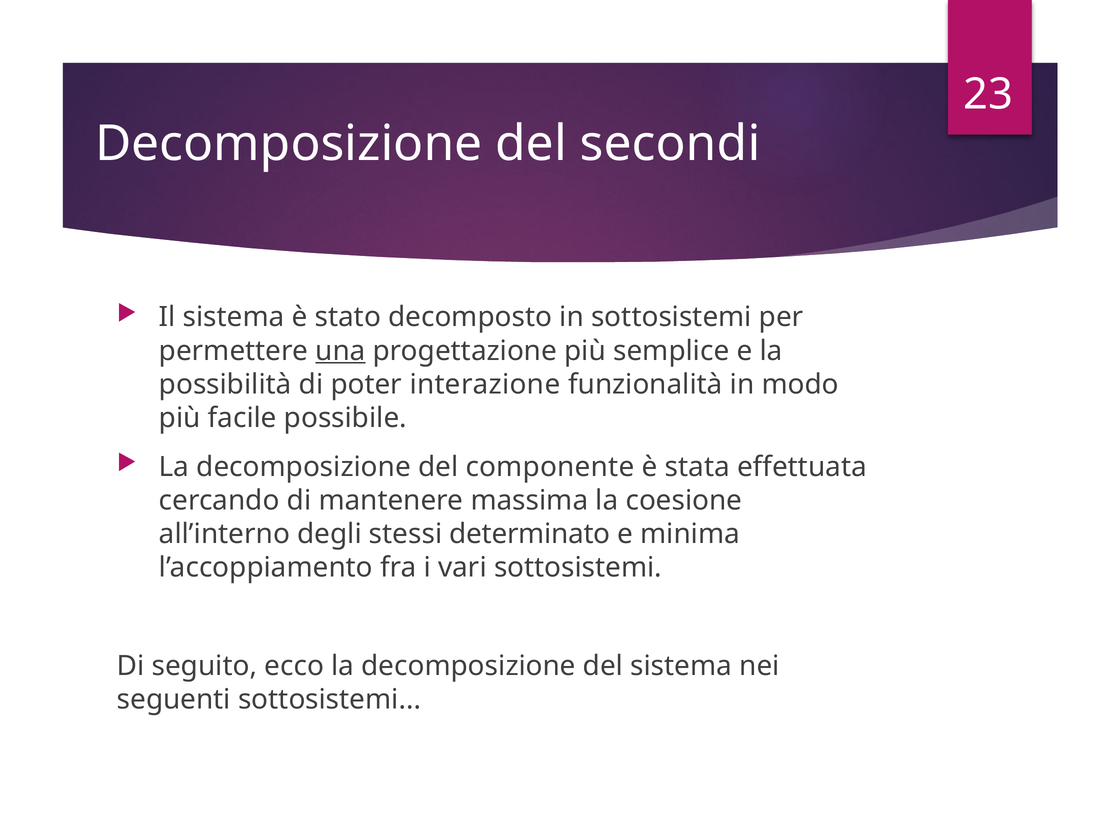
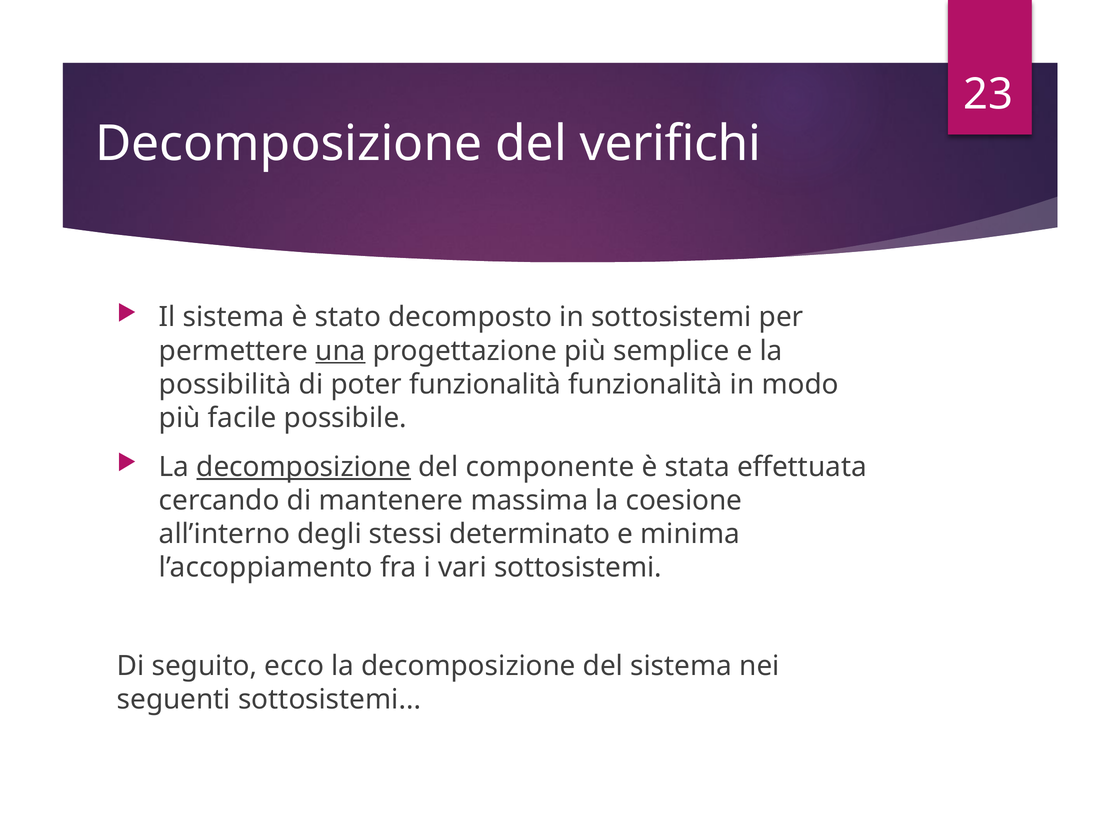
secondi: secondi -> verifichi (670, 144)
poter interazione: interazione -> funzionalità (485, 384)
decomposizione underline: none -> present (304, 467)
